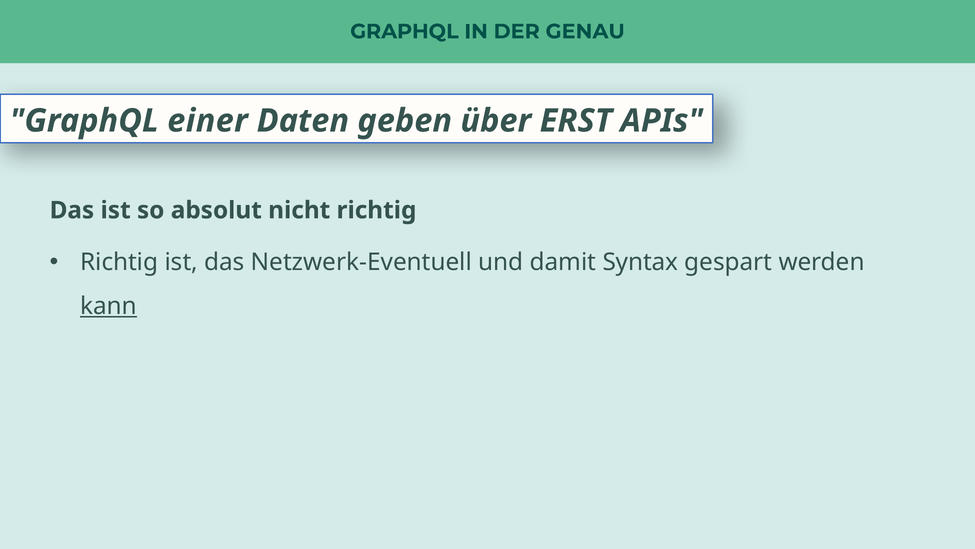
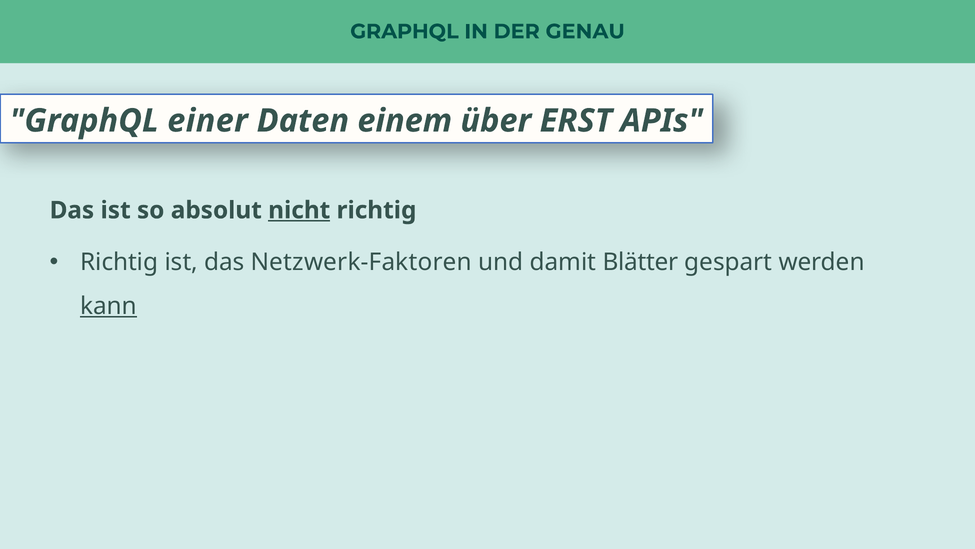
geben: geben -> einem (405, 121)
nicht underline: none -> present (299, 210)
Netzwerk-Eventuell: Netzwerk-Eventuell -> Netzwerk-Faktoren (361, 262)
Syntax: Syntax -> Blätter (640, 262)
